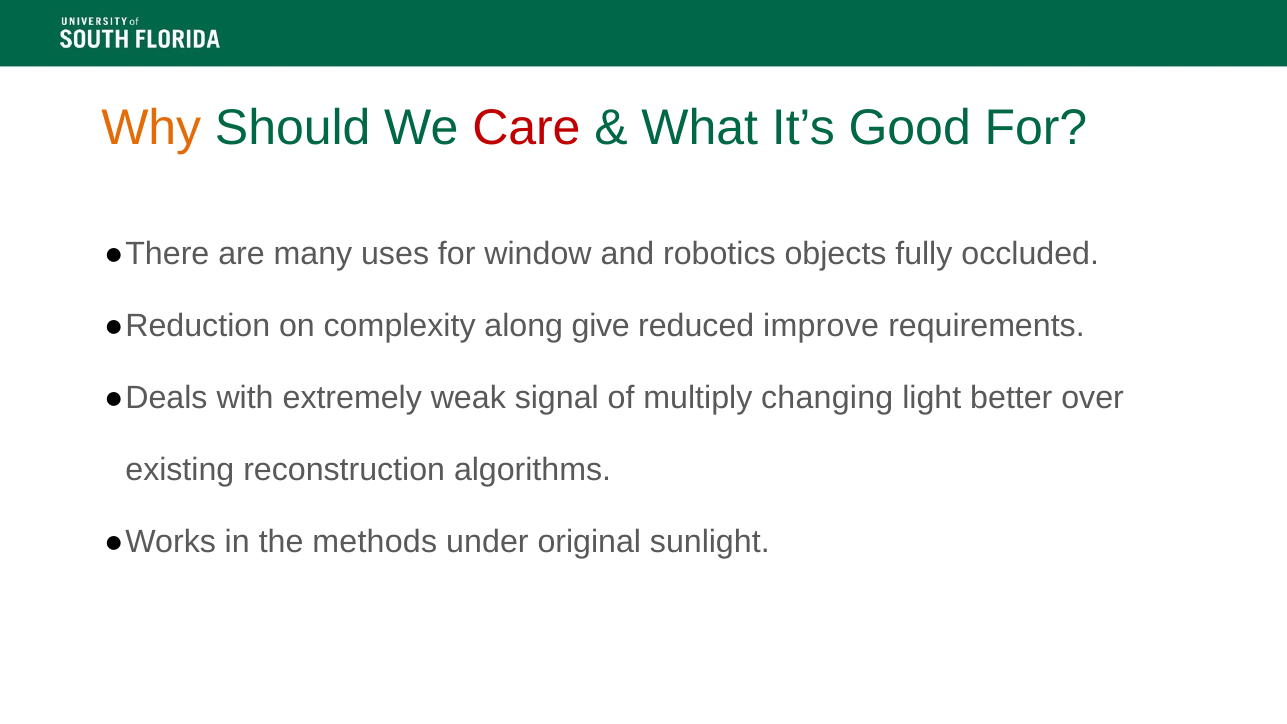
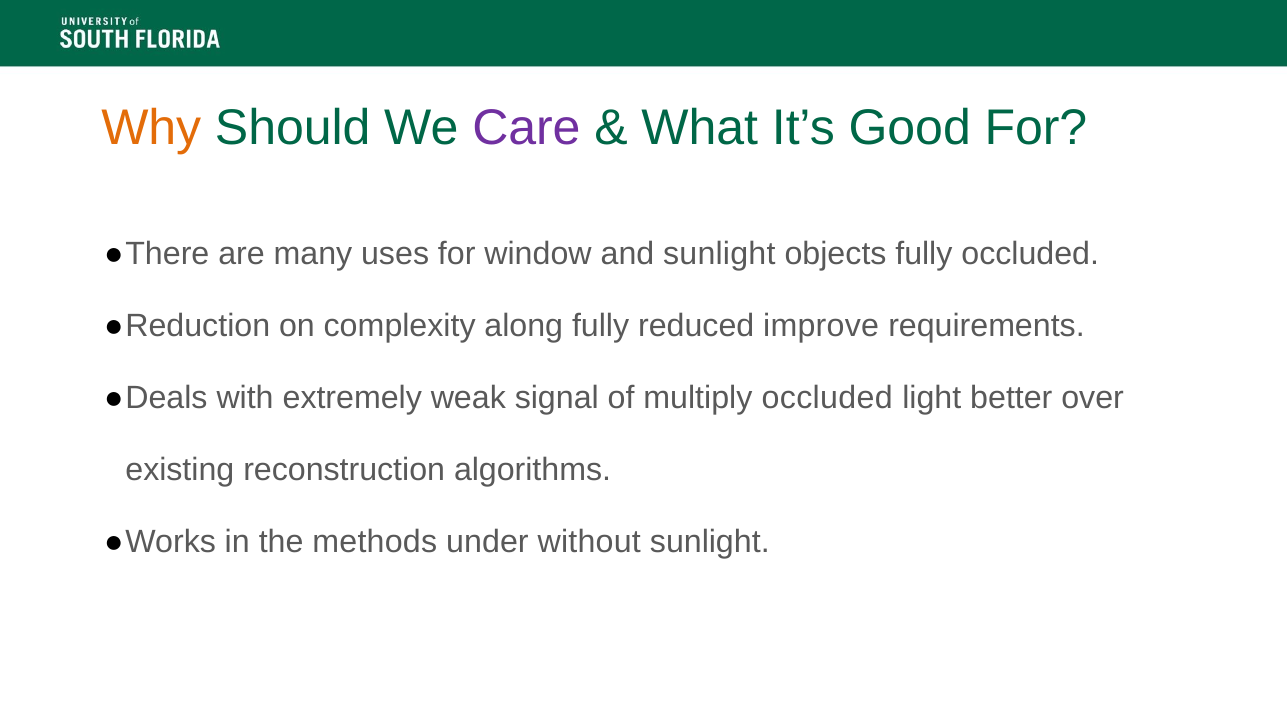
Care colour: red -> purple (526, 128)
and robotics: robotics -> sunlight (719, 254)
along give: give -> fully (601, 326)
multiply changing: changing -> occluded (827, 398)
original: original -> without (589, 542)
